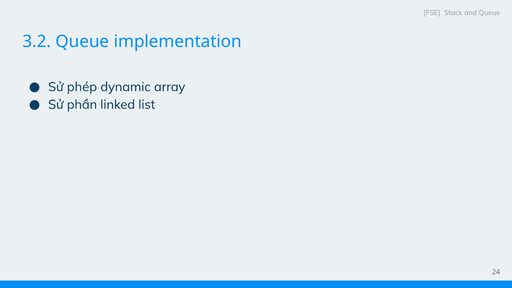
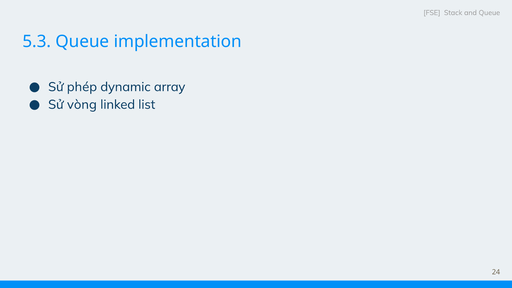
3.2: 3.2 -> 5.3 (37, 41)
phần: phần -> vòng (82, 105)
